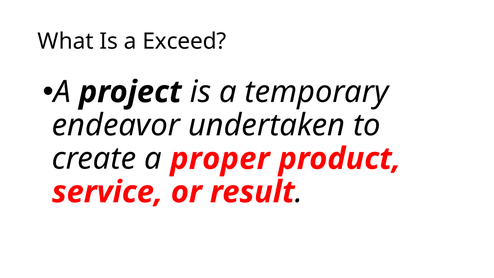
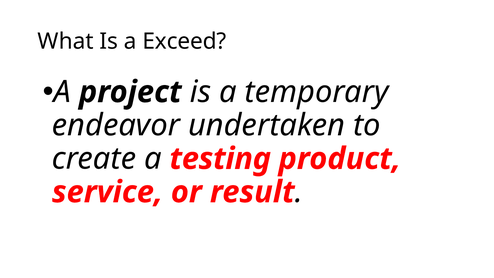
proper: proper -> testing (220, 159)
